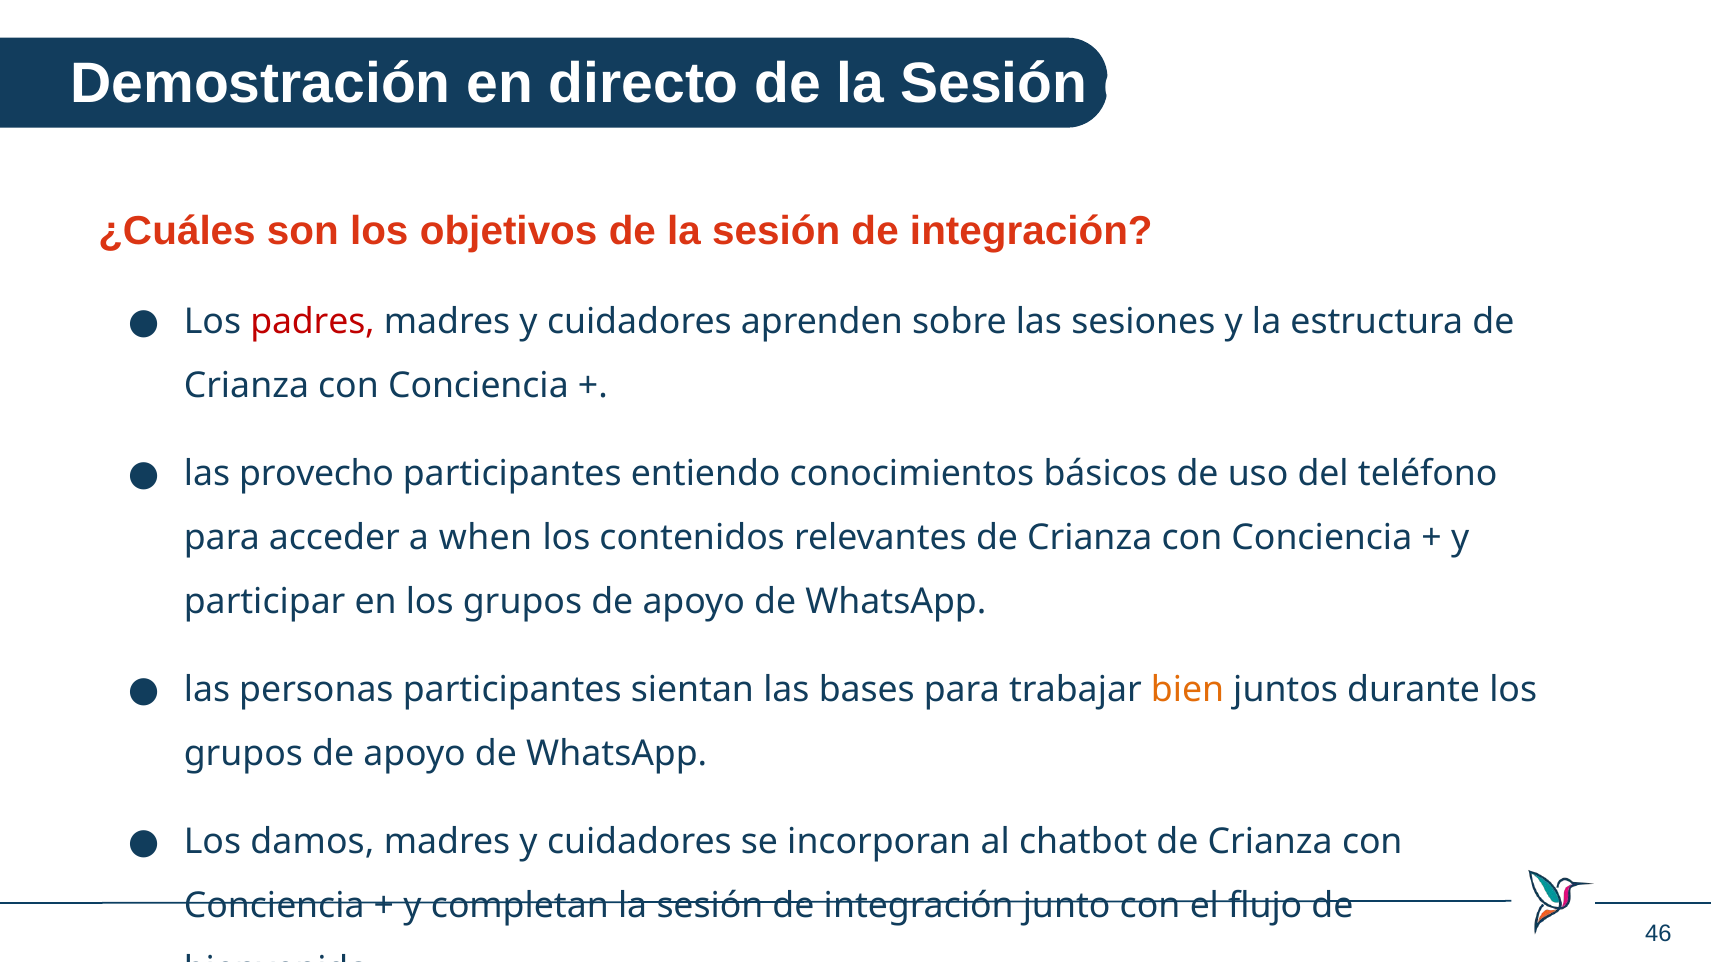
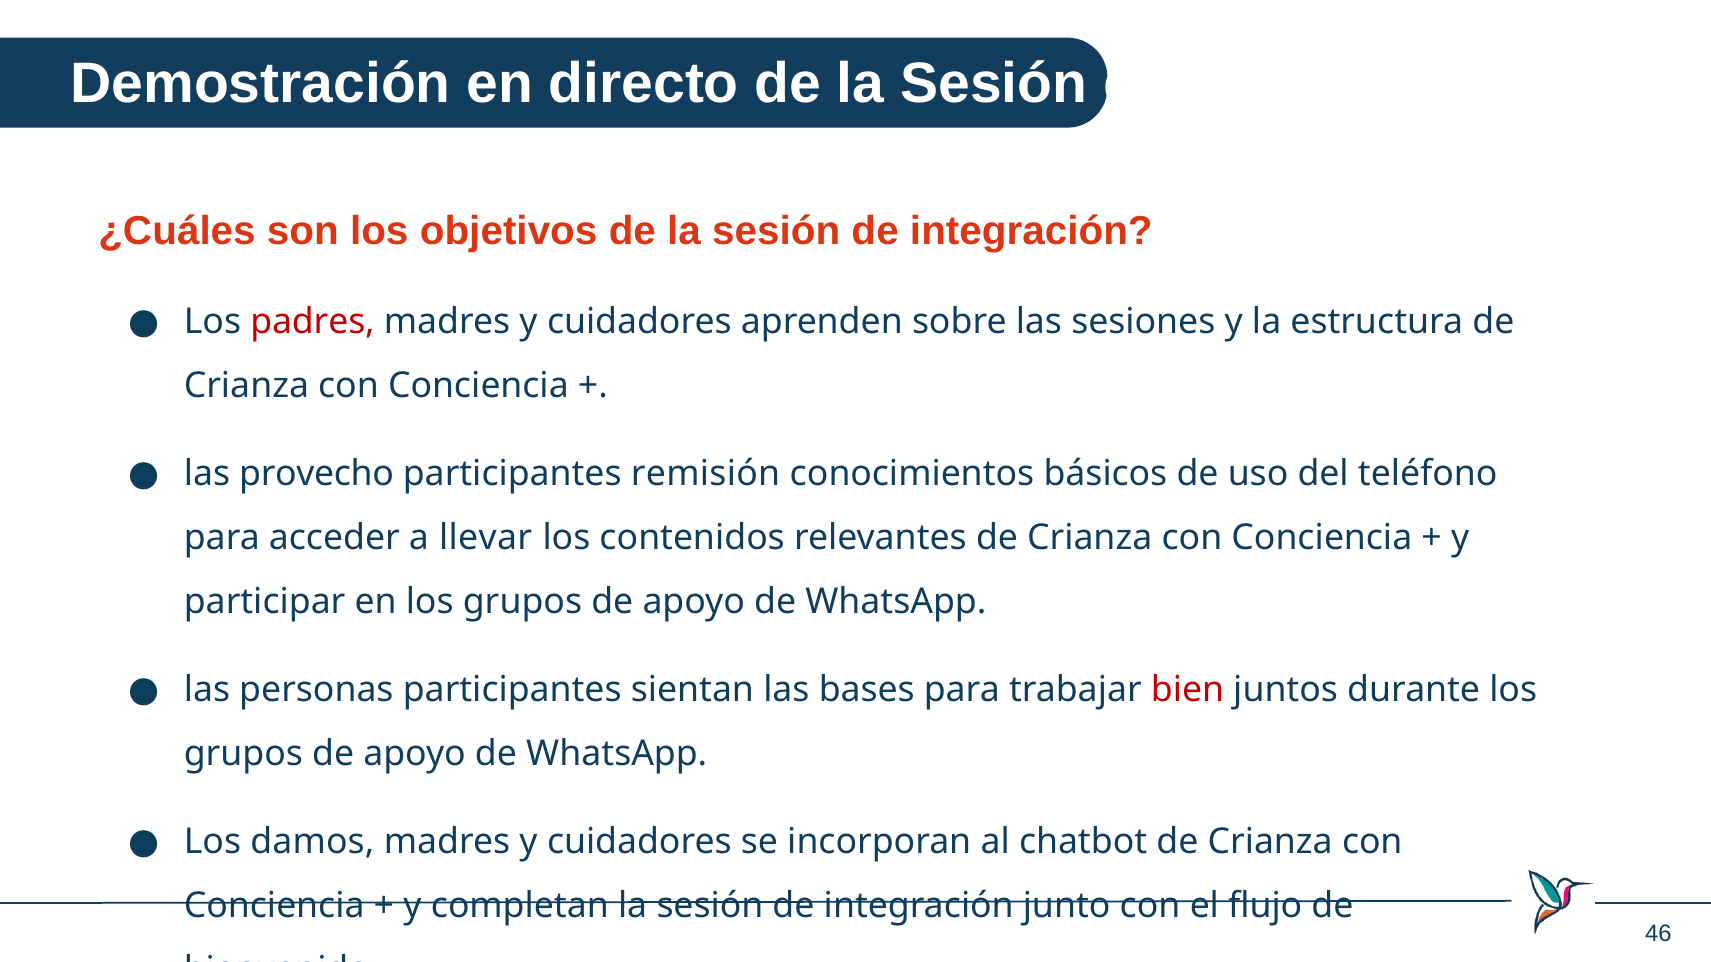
entiendo: entiendo -> remisión (705, 474)
when: when -> llevar (486, 538)
bien colour: orange -> red (1188, 690)
